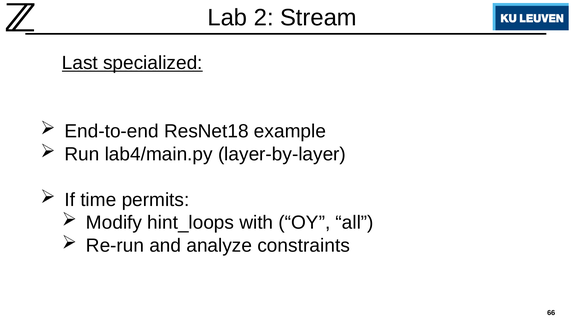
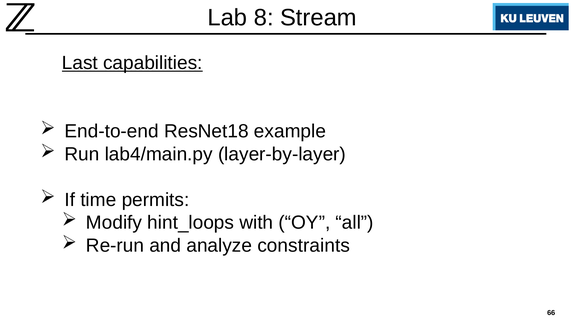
2: 2 -> 8 (264, 18)
specialized: specialized -> capabilities (153, 63)
